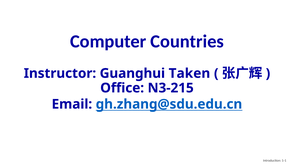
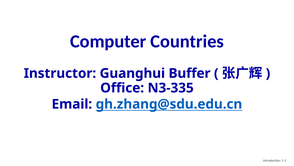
Taken: Taken -> Buffer (190, 73)
N3-215: N3-215 -> N3-335 (171, 88)
